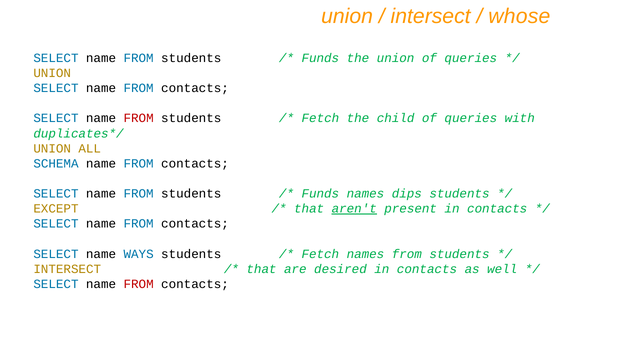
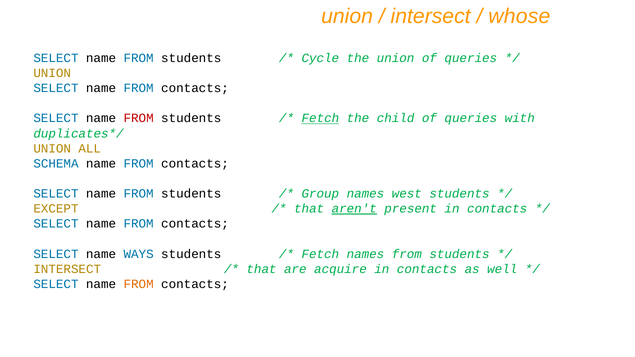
Funds: Funds -> Cycle (320, 58)
Fetch underline: none -> present (320, 118)
Funds: Funds -> Group (320, 194)
dips: dips -> west (407, 194)
desired: desired -> acquire (340, 269)
FROM colour: red -> orange (139, 284)
